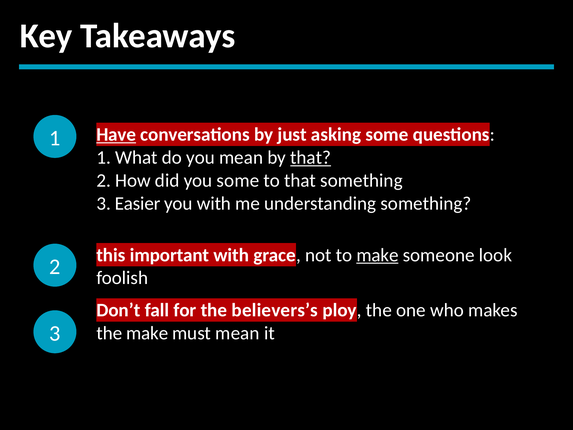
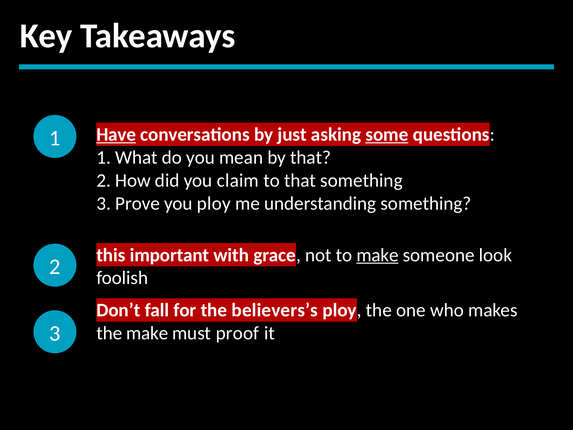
some underline: none -> present (387, 135)
that underline: present -> none (311, 157)
you some: some -> claim (238, 180)
Easier: Easier -> Prove (138, 203)
you with: with -> ploy (214, 203)
must mean: mean -> proof (237, 333)
